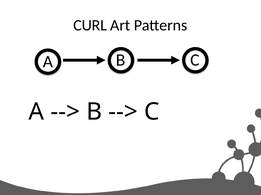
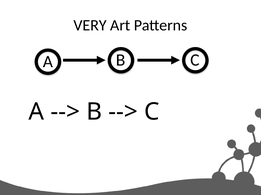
CURL: CURL -> VERY (90, 25)
